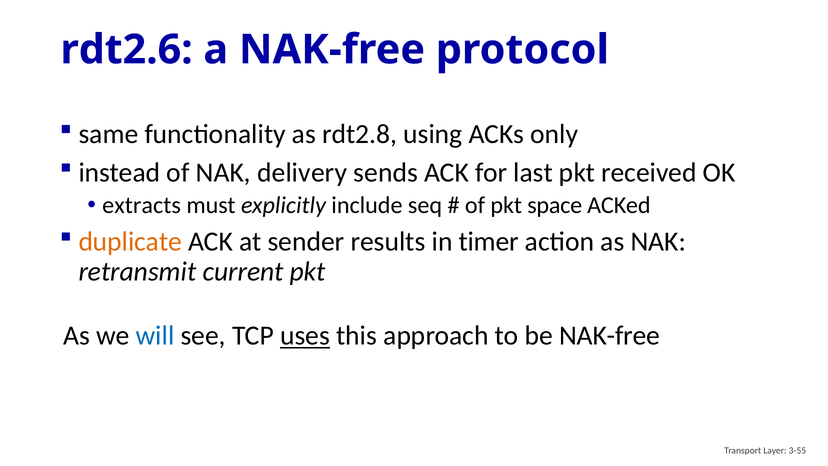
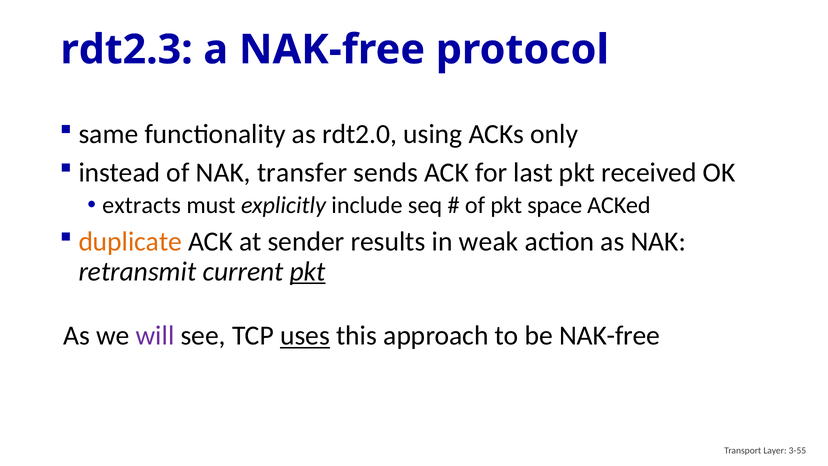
rdt2.6: rdt2.6 -> rdt2.3 (127, 50)
rdt2.8: rdt2.8 -> rdt2.0 (360, 134)
delivery: delivery -> transfer (302, 173)
timer: timer -> weak (489, 242)
pkt underline: none -> present (308, 271)
will colour: blue -> purple (155, 336)
